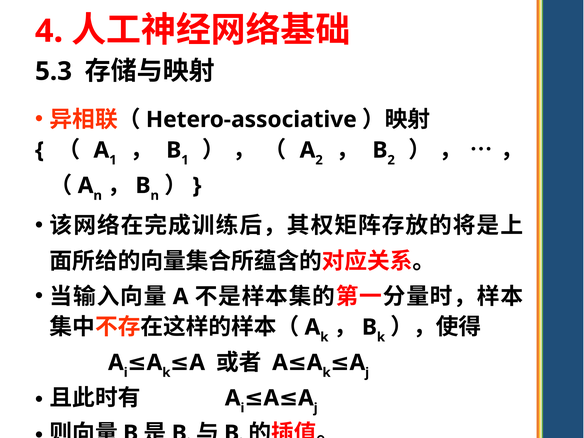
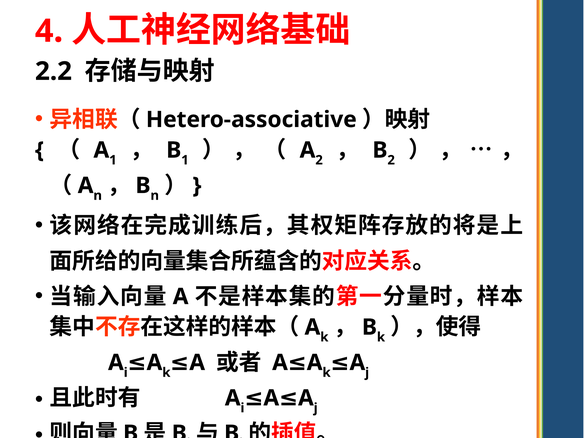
5.3: 5.3 -> 2.2 (54, 71)
